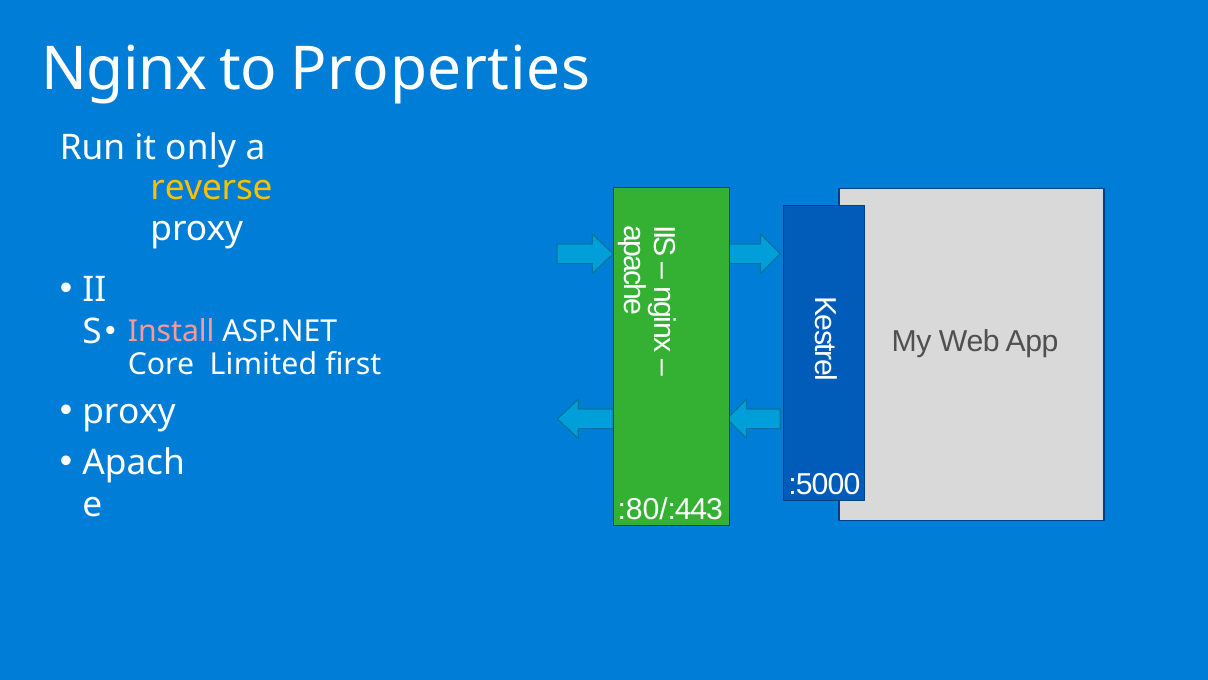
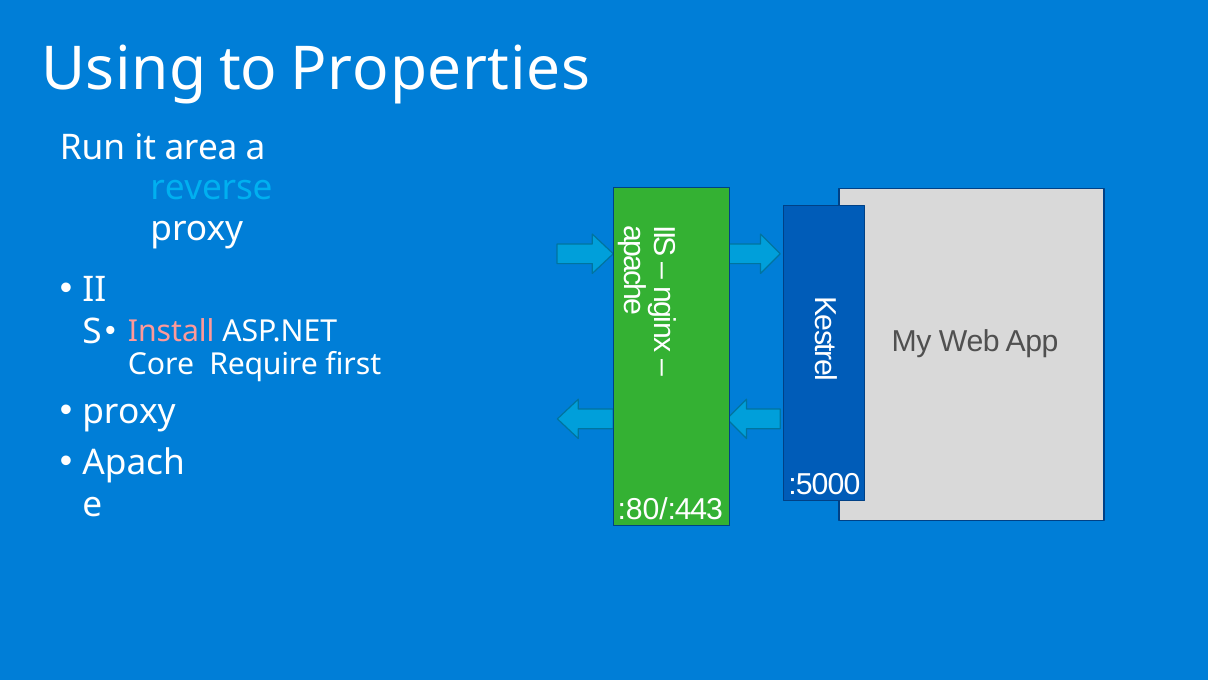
Nginx: Nginx -> Using (124, 70)
only: only -> area (201, 148)
reverse colour: yellow -> light blue (212, 188)
Limited: Limited -> Require (264, 364)
